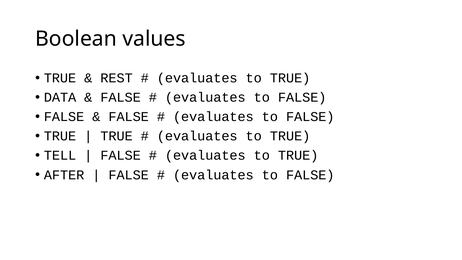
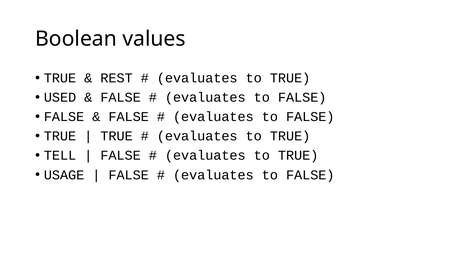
DATA: DATA -> USED (60, 97)
AFTER: AFTER -> USAGE (64, 175)
